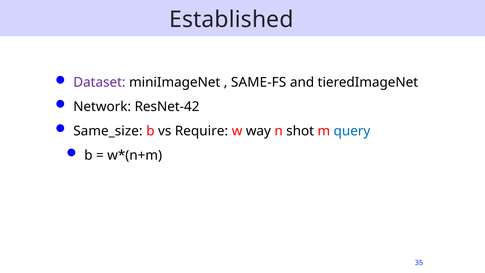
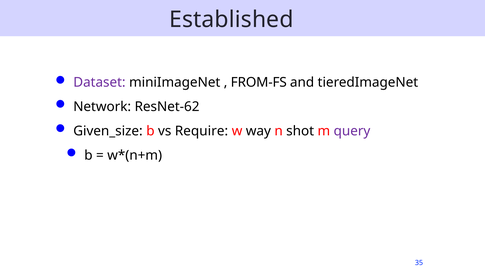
SAME-FS: SAME-FS -> FROM-FS (259, 82)
ResNet-42: ResNet-42 -> ResNet-62 (167, 107)
Same_size: Same_size -> Given_size (108, 131)
query colour: blue -> purple (352, 131)
